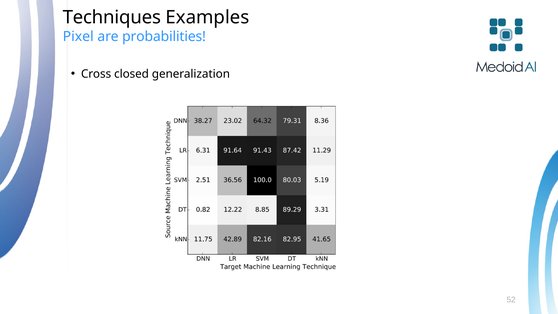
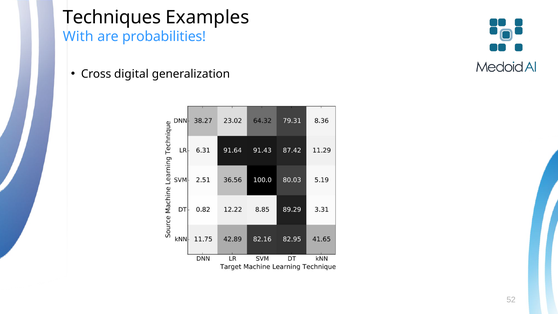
Pixel: Pixel -> With (78, 36)
closed: closed -> digital (131, 74)
